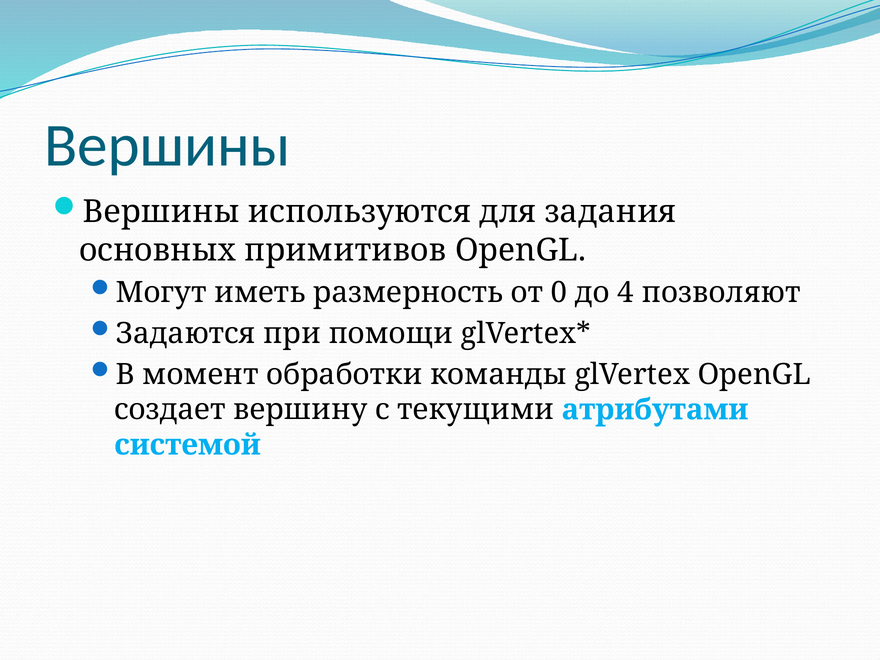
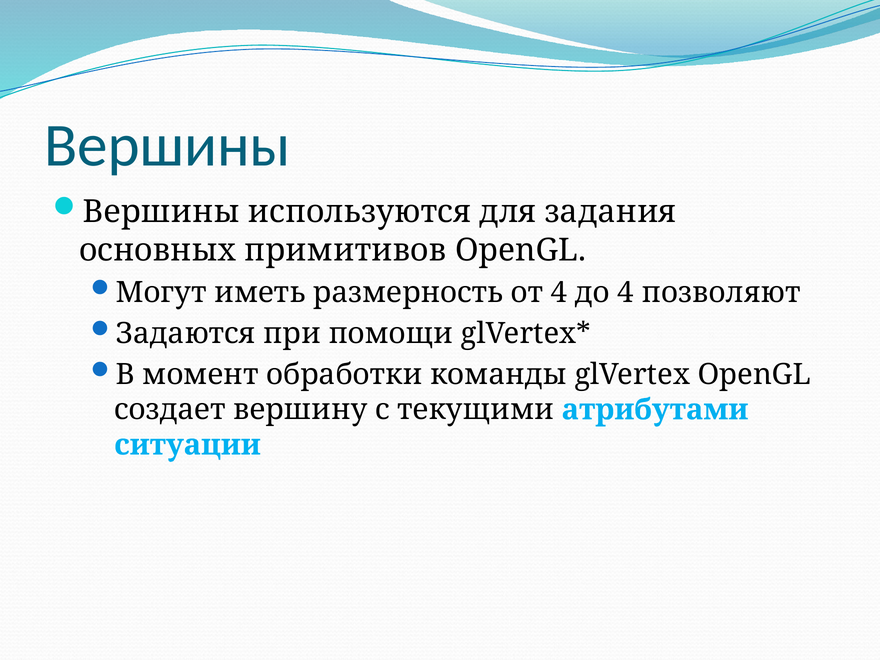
от 0: 0 -> 4 (559, 292)
системой: системой -> ситуации (188, 445)
